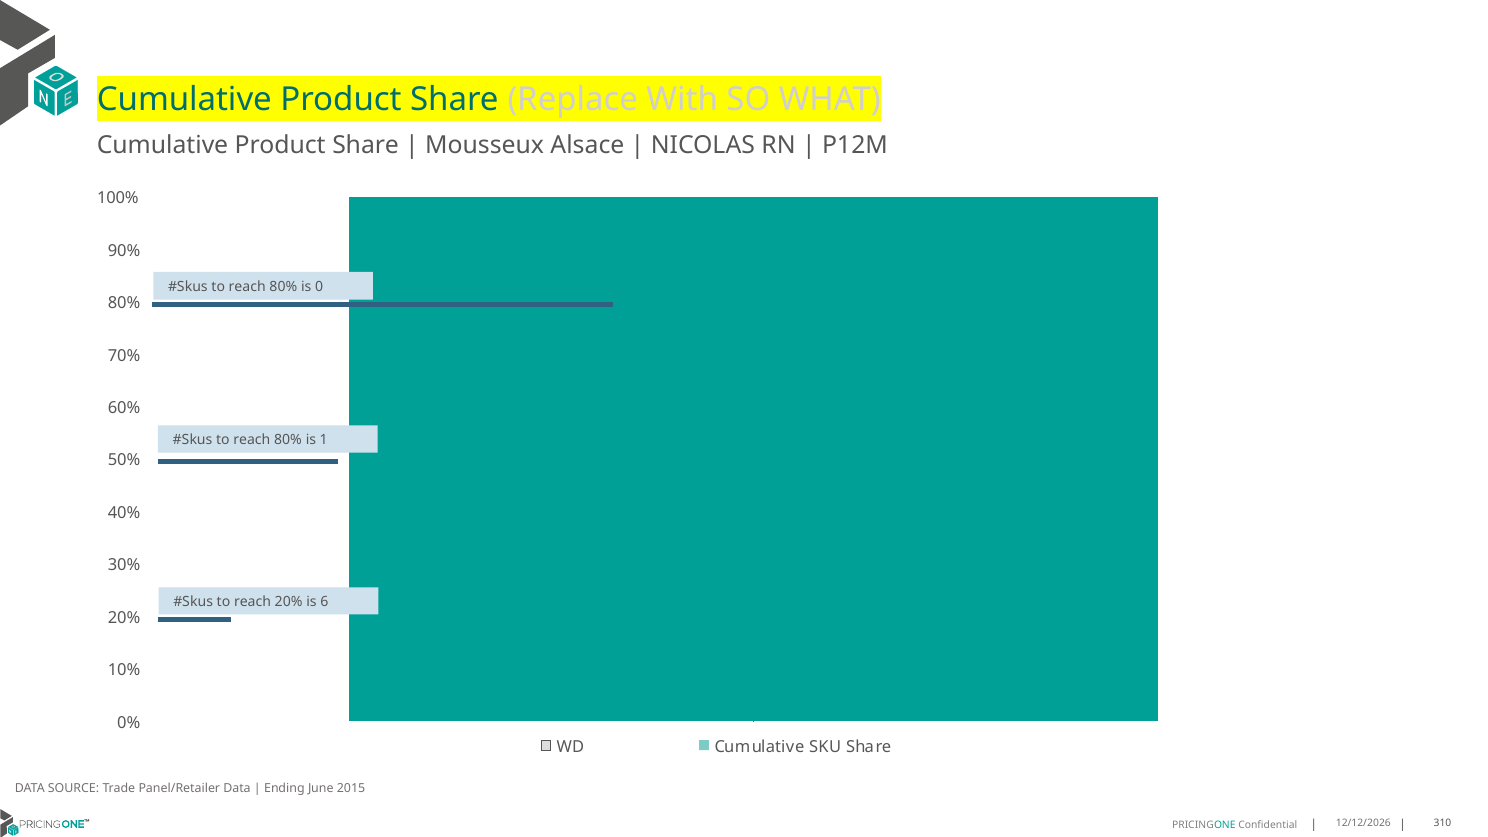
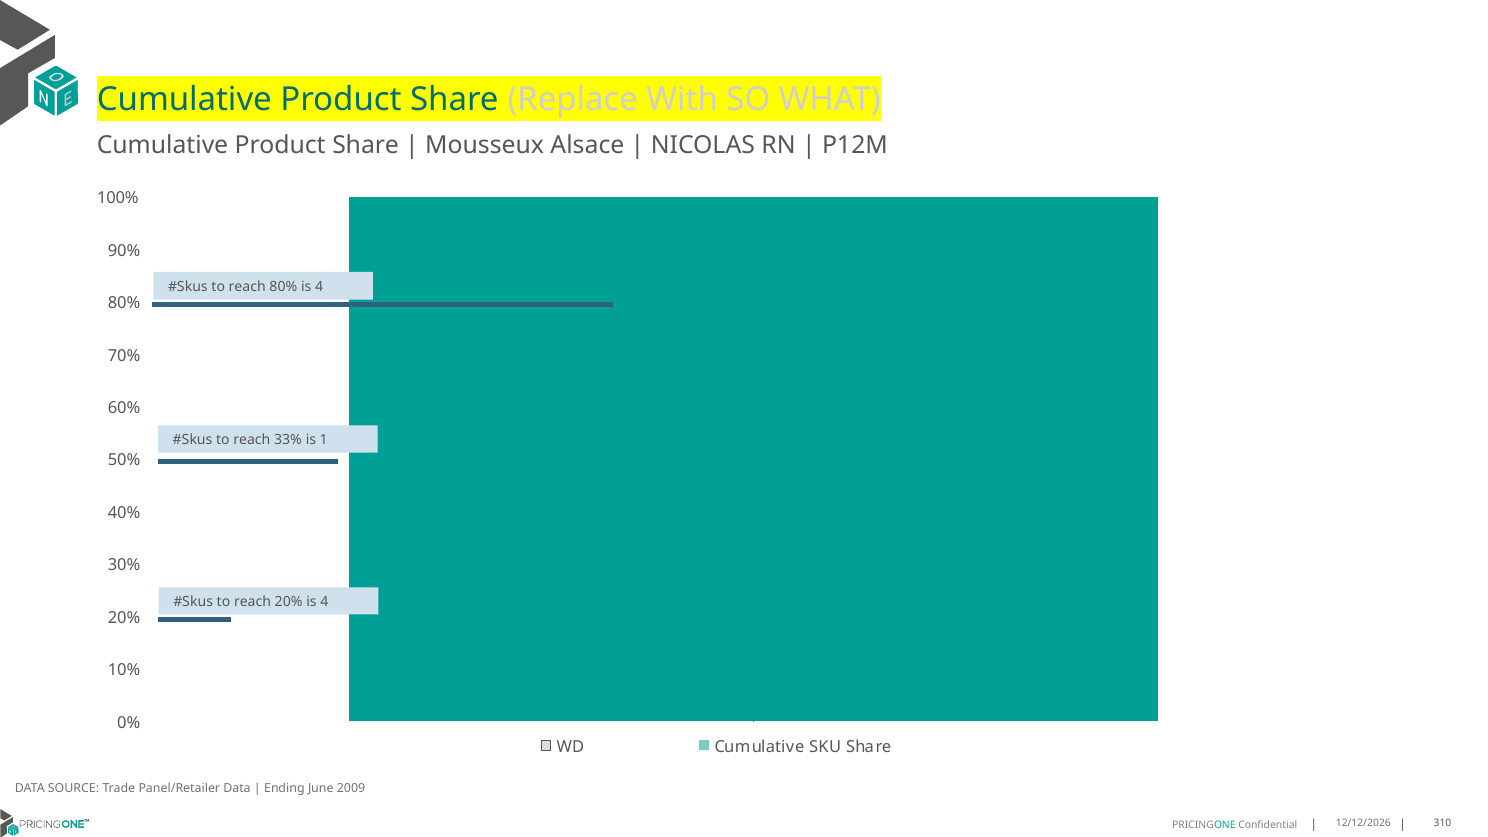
80% is 0: 0 -> 4 (319, 287)
80%: 80% -> 33% (288, 440)
20% is 6: 6 -> 4 (324, 602)
2015: 2015 -> 2009 (351, 788)
